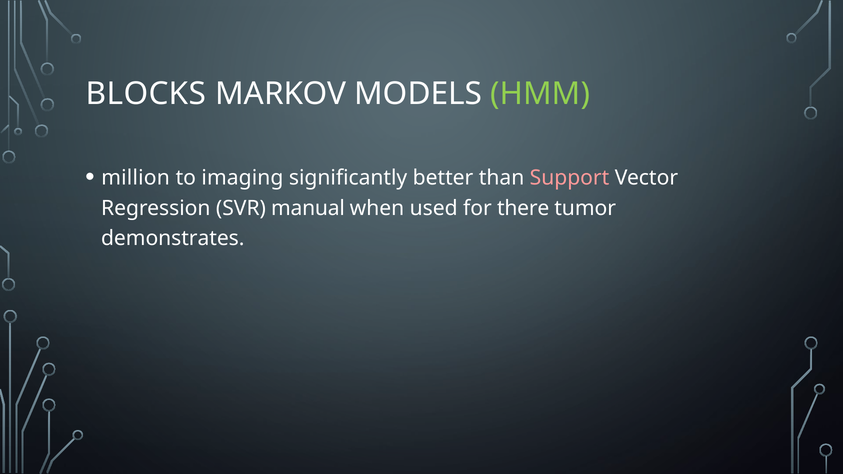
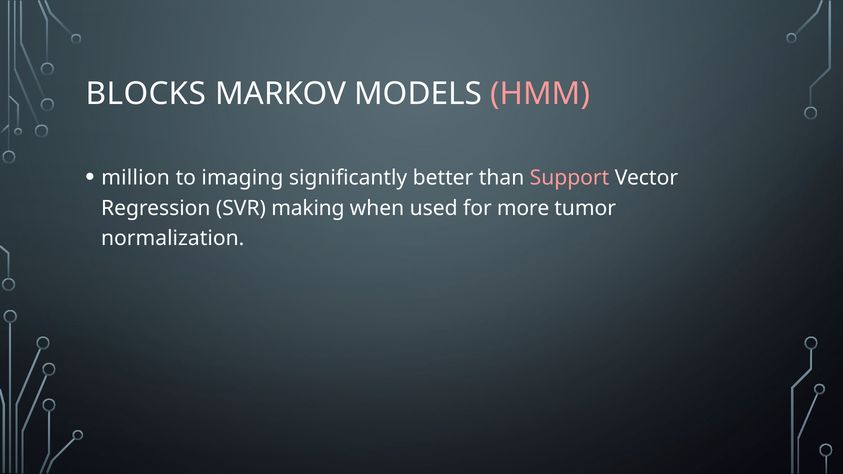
HMM colour: light green -> pink (540, 94)
manual: manual -> making (308, 208)
there: there -> more (523, 208)
demonstrates: demonstrates -> normalization (173, 239)
